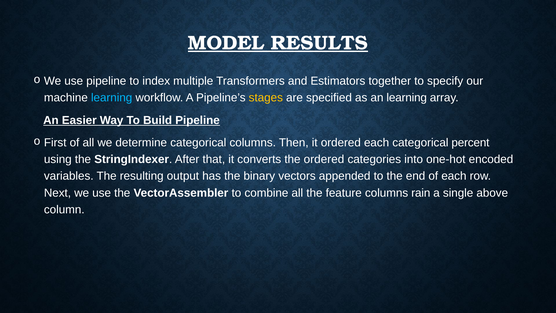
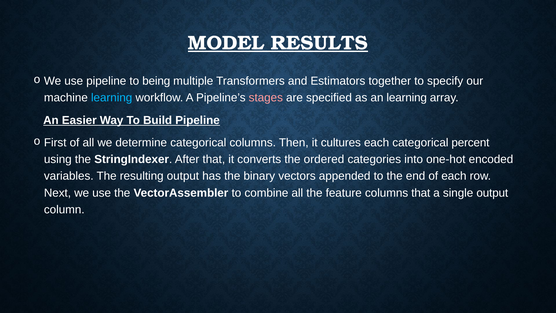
index: index -> being (156, 81)
stages colour: yellow -> pink (266, 98)
it ordered: ordered -> cultures (341, 143)
columns rain: rain -> that (421, 193)
single above: above -> output (492, 193)
